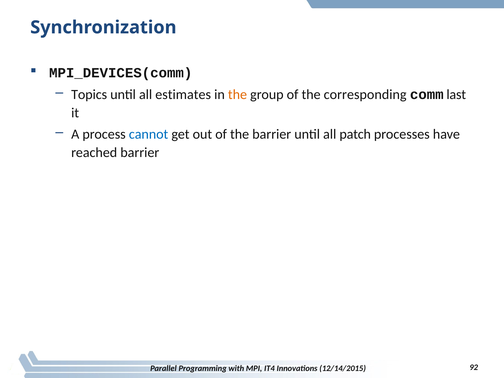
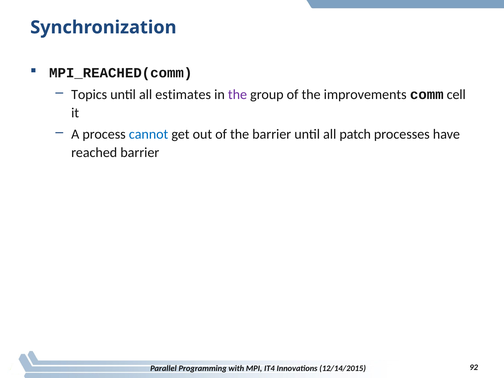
MPI_DEVICES(comm: MPI_DEVICES(comm -> MPI_REACHED(comm (121, 73)
the colour: orange -> purple (238, 94)
corresponding: corresponding -> improvements (365, 94)
last: last -> cell (456, 94)
